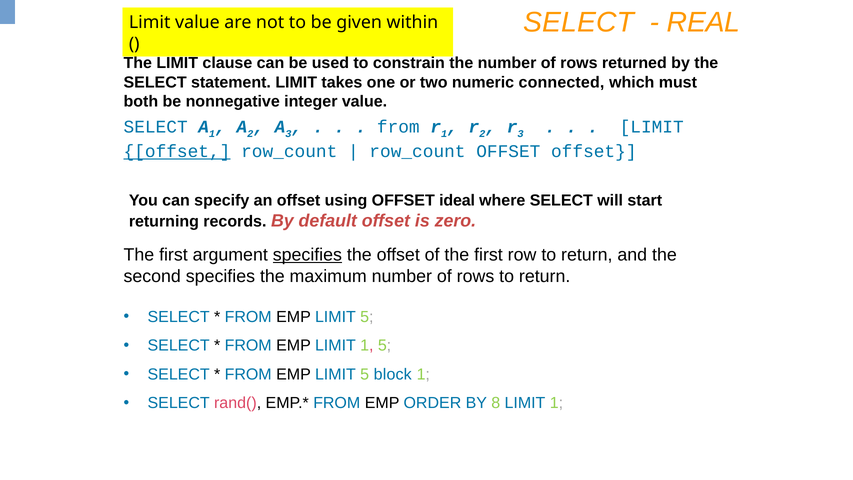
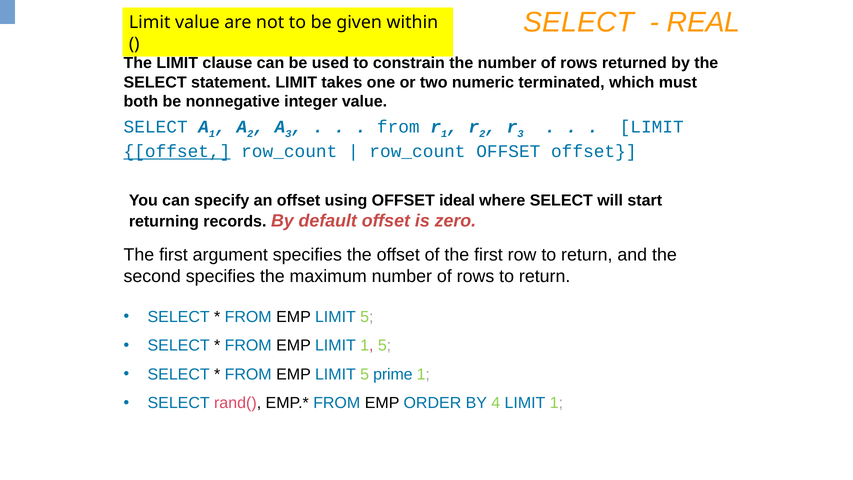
connected: connected -> terminated (562, 82)
specifies underline: present -> none (307, 255)
block: block -> prime (393, 374)
8: 8 -> 4 (496, 403)
